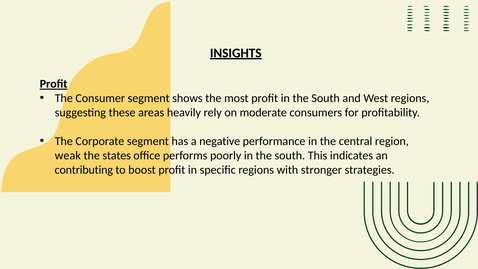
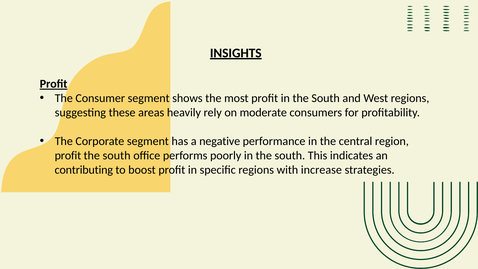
weak: weak -> profit (68, 156)
states: states -> south (117, 156)
stronger: stronger -> increase (321, 170)
